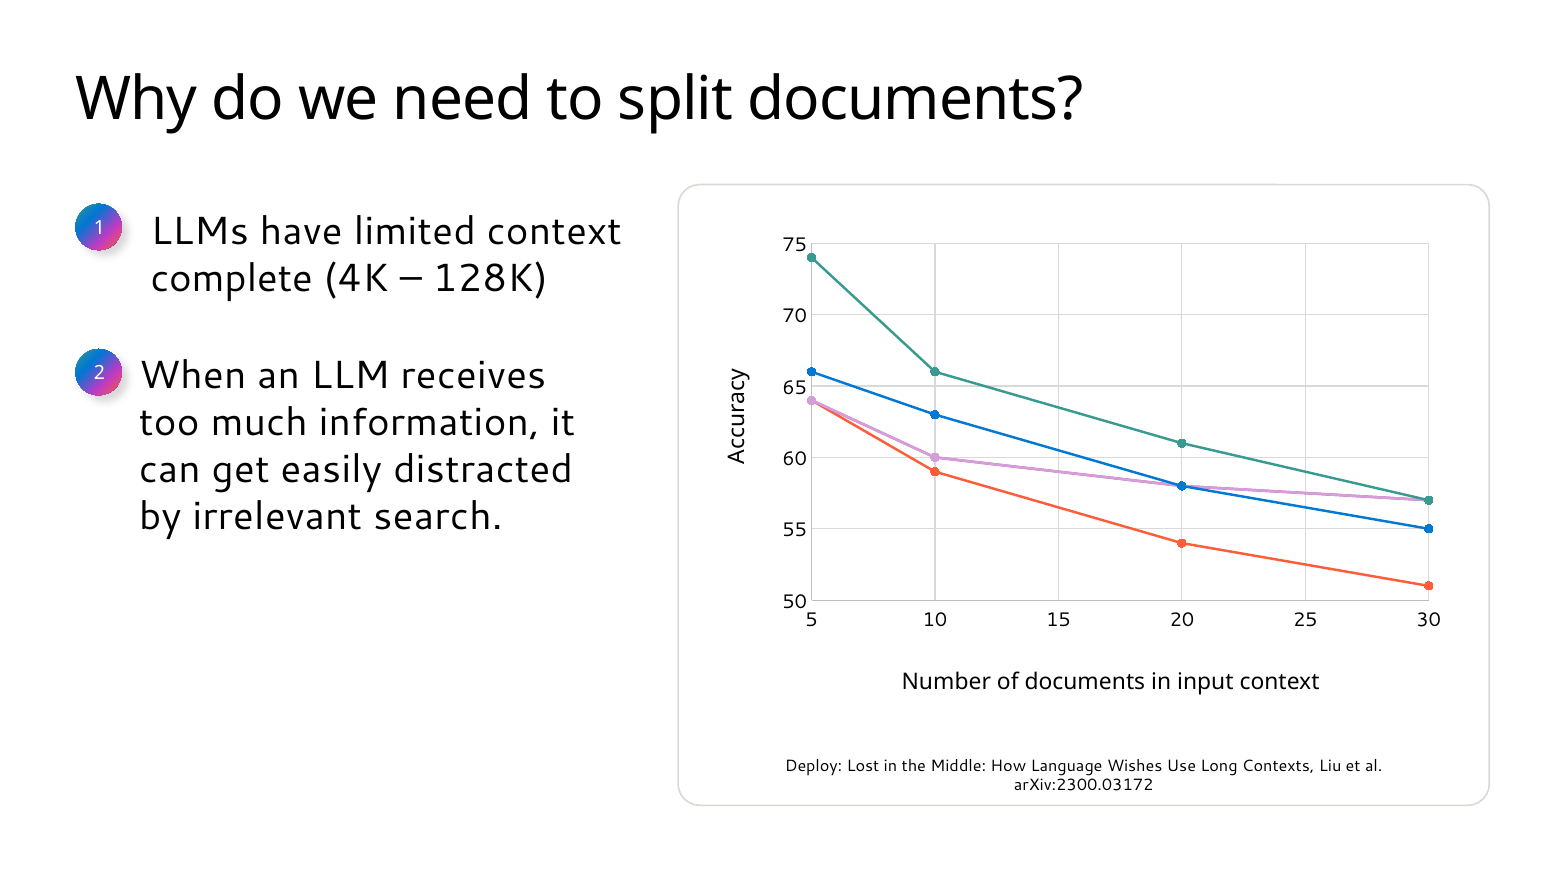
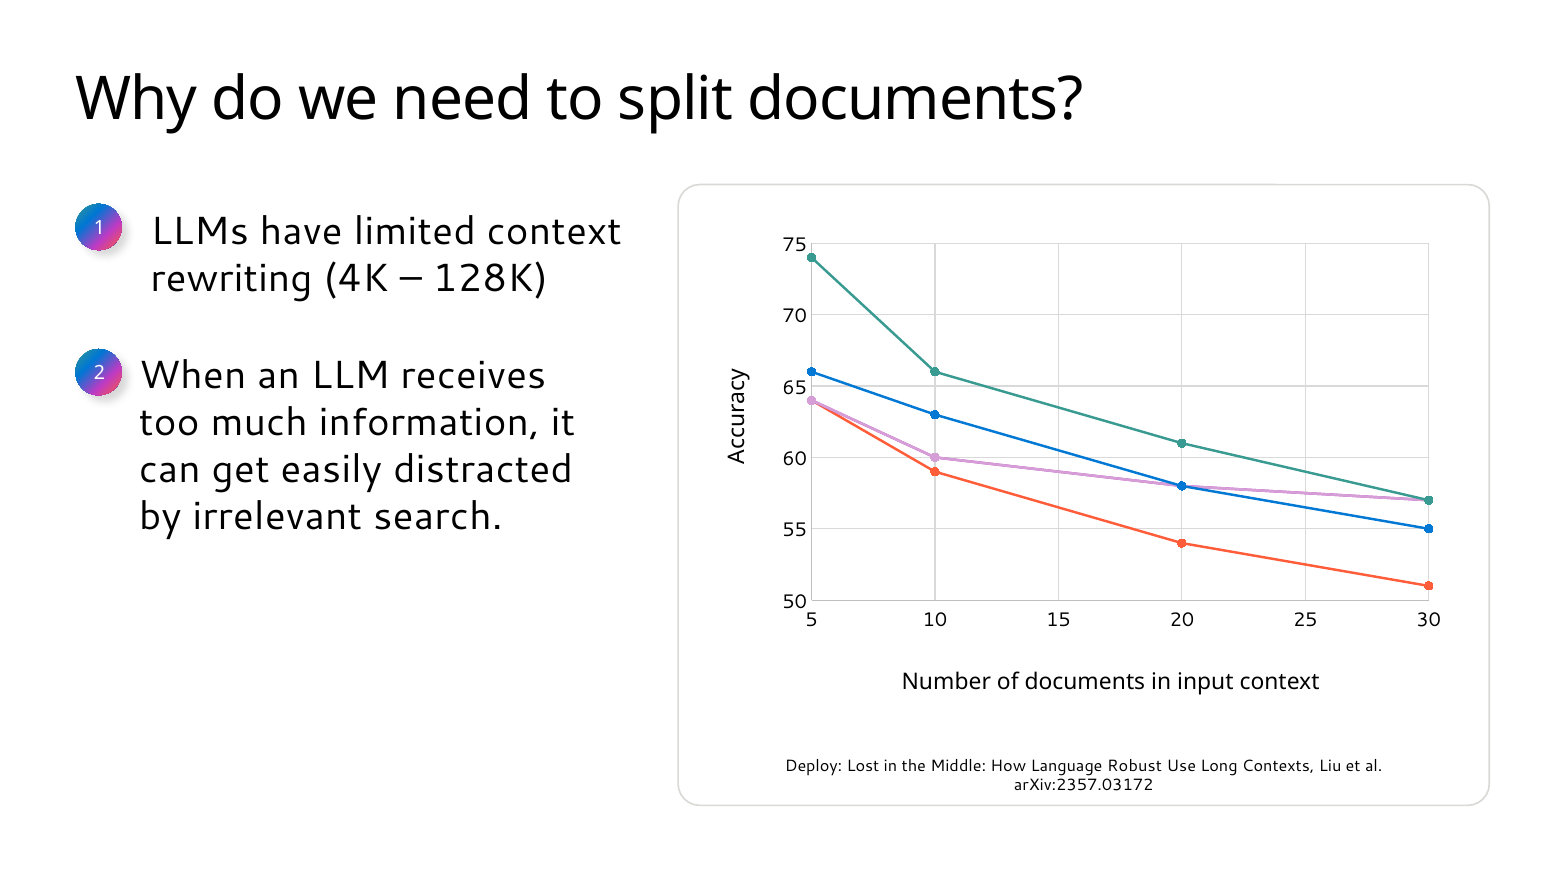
complete: complete -> rewriting (232, 278)
Wishes: Wishes -> Robust (1135, 765)
arXiv:2300.03172: arXiv:2300.03172 -> arXiv:2357.03172 (1084, 785)
